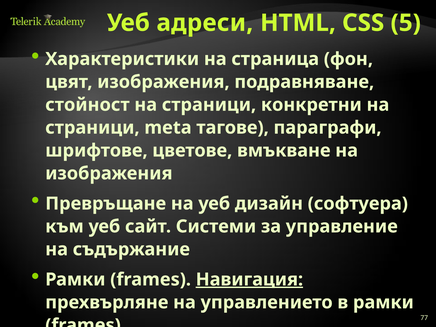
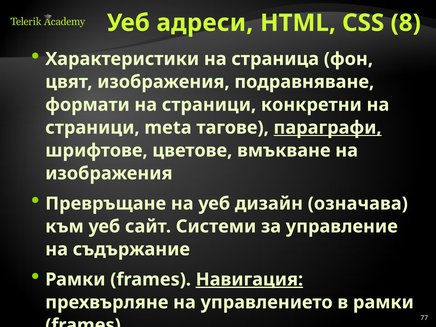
5: 5 -> 8 (406, 23)
стойност: стойност -> формати (87, 105)
параграфи underline: none -> present (328, 128)
софтуера: софтуера -> означава (358, 204)
